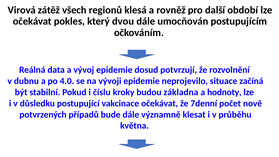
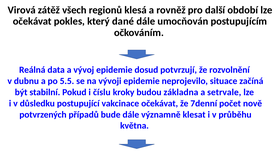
dvou: dvou -> dané (123, 21)
4.0: 4.0 -> 5.5 (67, 81)
hodnoty: hodnoty -> setrvale (224, 92)
